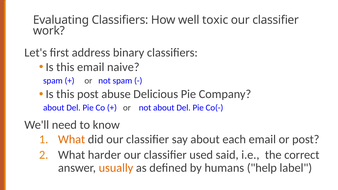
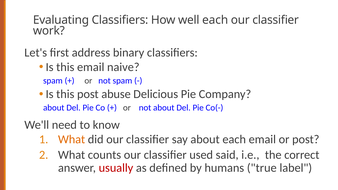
well toxic: toxic -> each (215, 20)
harder: harder -> counts (104, 155)
usually colour: orange -> red (116, 168)
help: help -> true (262, 168)
